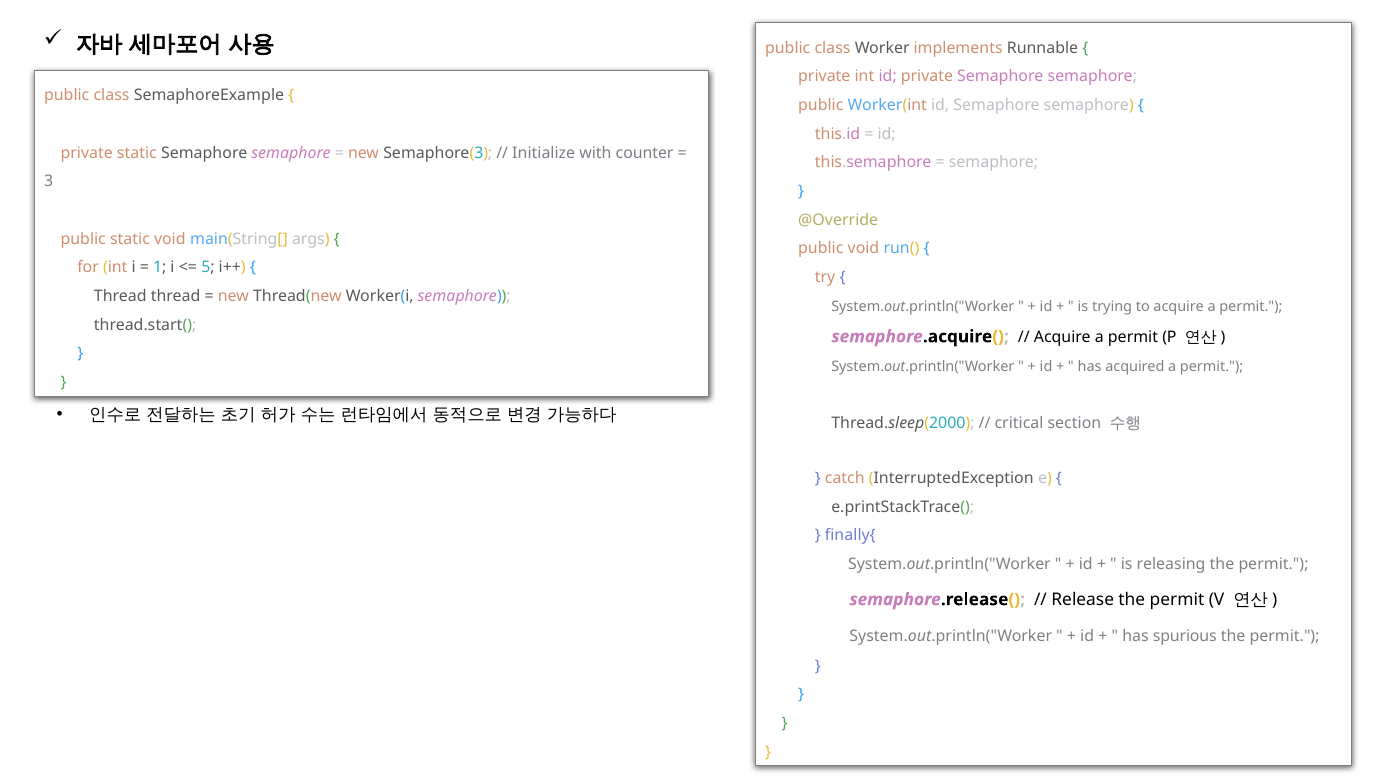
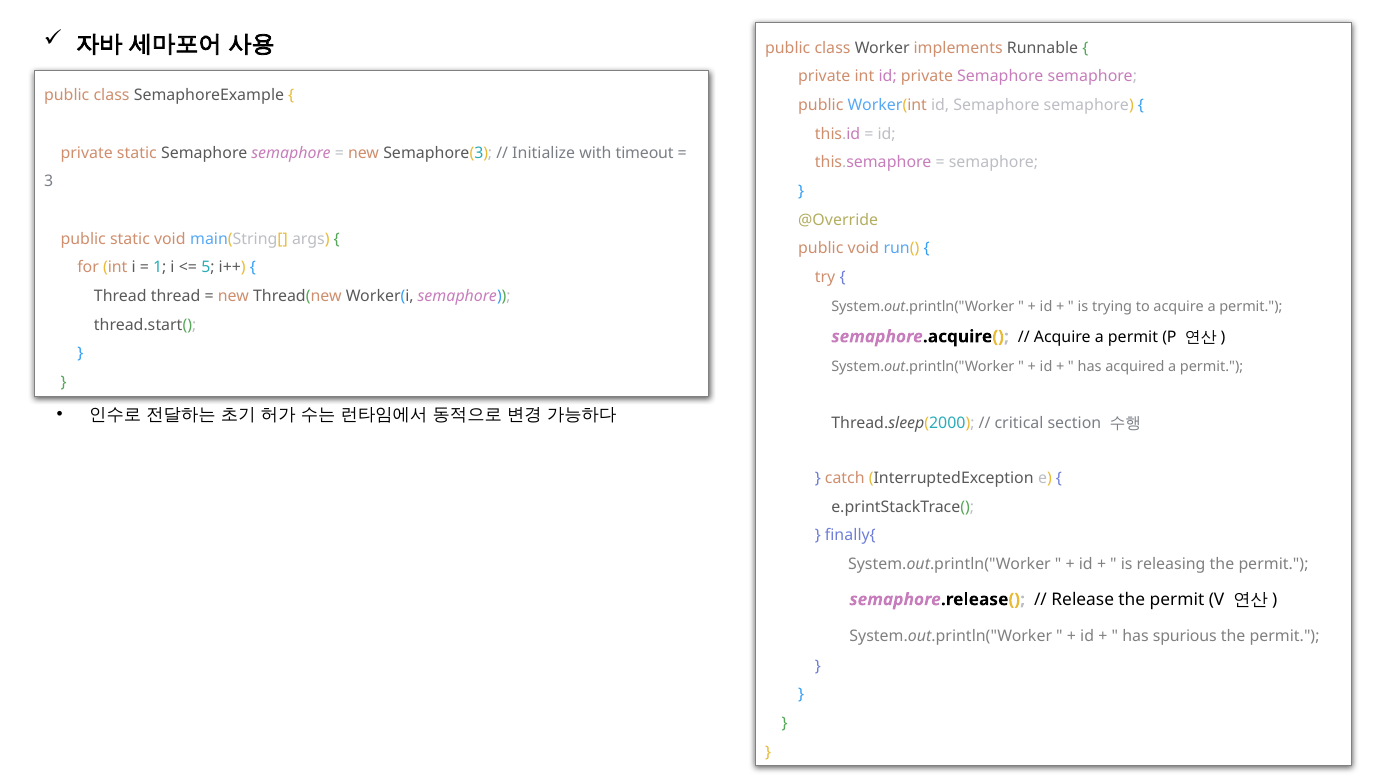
counter: counter -> timeout (645, 153)
